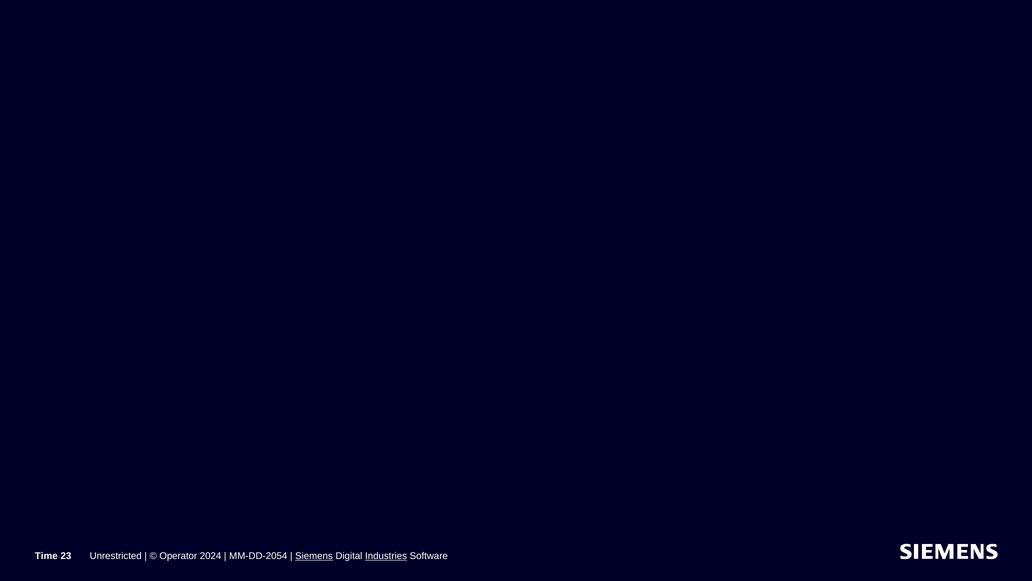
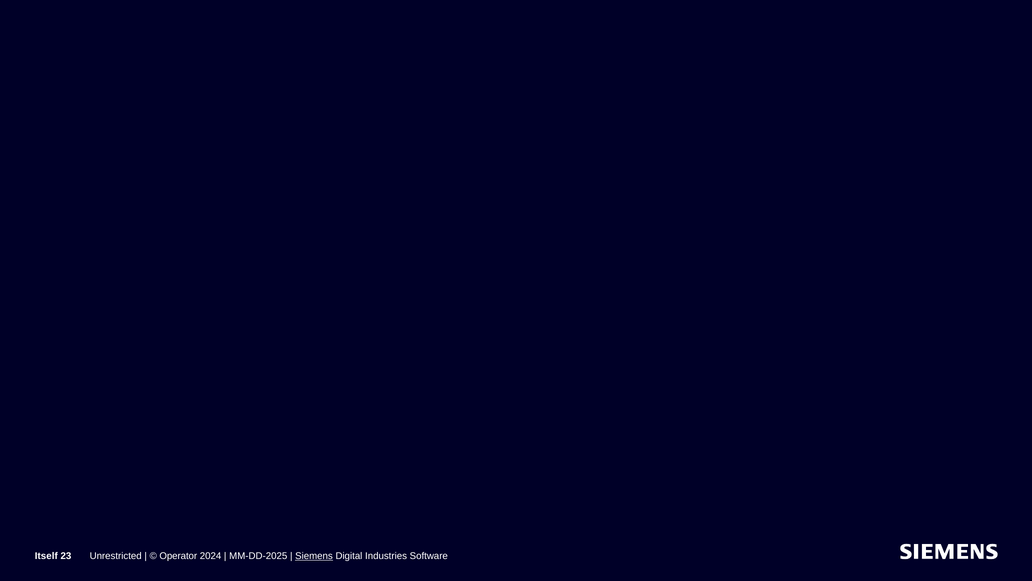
Time: Time -> Itself (46, 555)
MM-DD-2054: MM-DD-2054 -> MM-DD-2025 (258, 555)
Industries underline: present -> none (386, 555)
